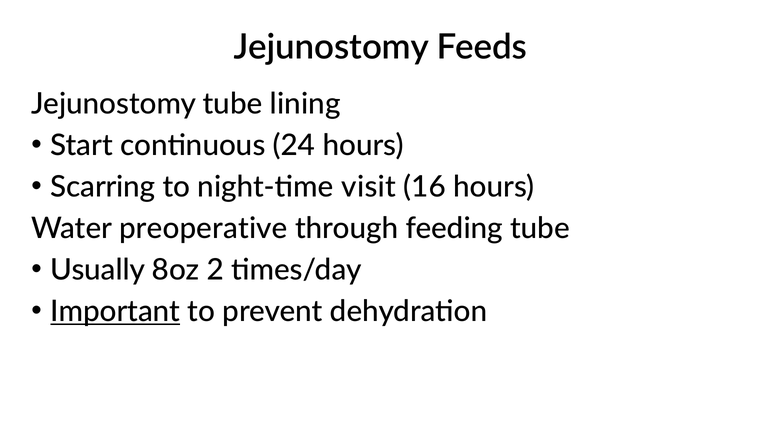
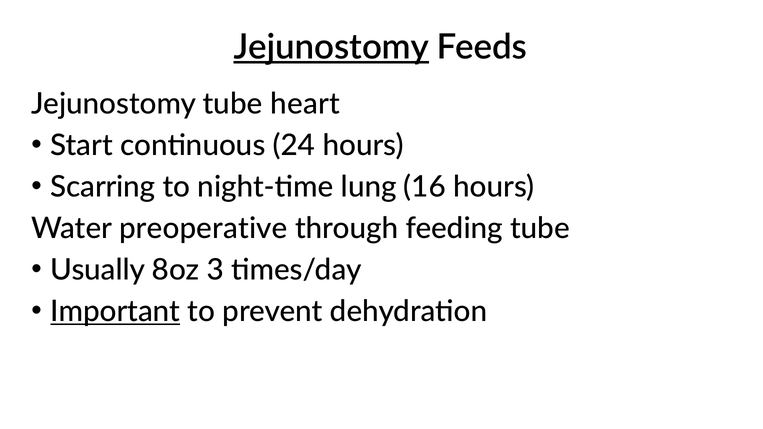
Jejunostomy underline: none -> present (331, 47)
lining: lining -> heart (305, 104)
visit: visit -> lung (369, 187)
2: 2 -> 3 (215, 270)
